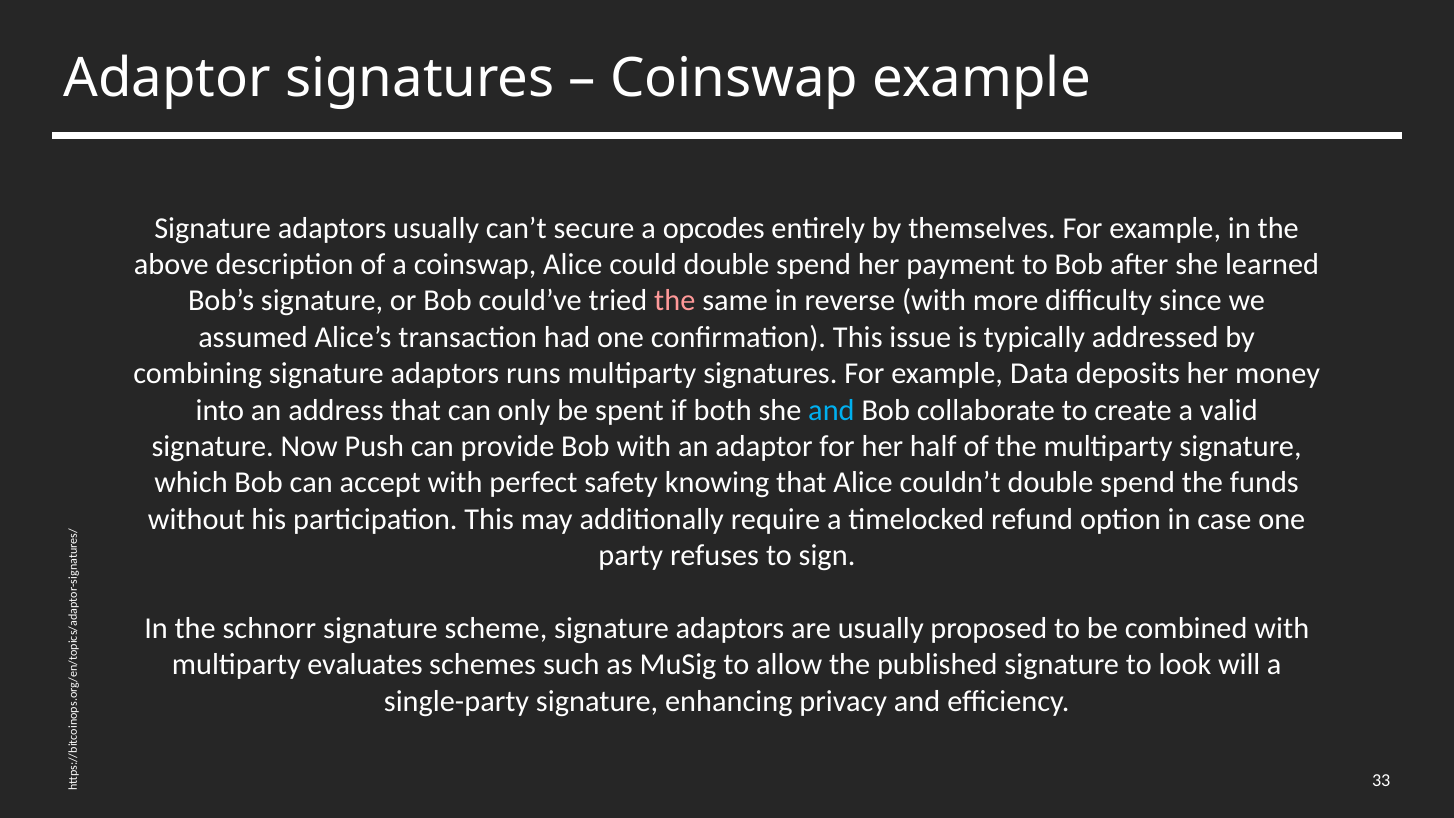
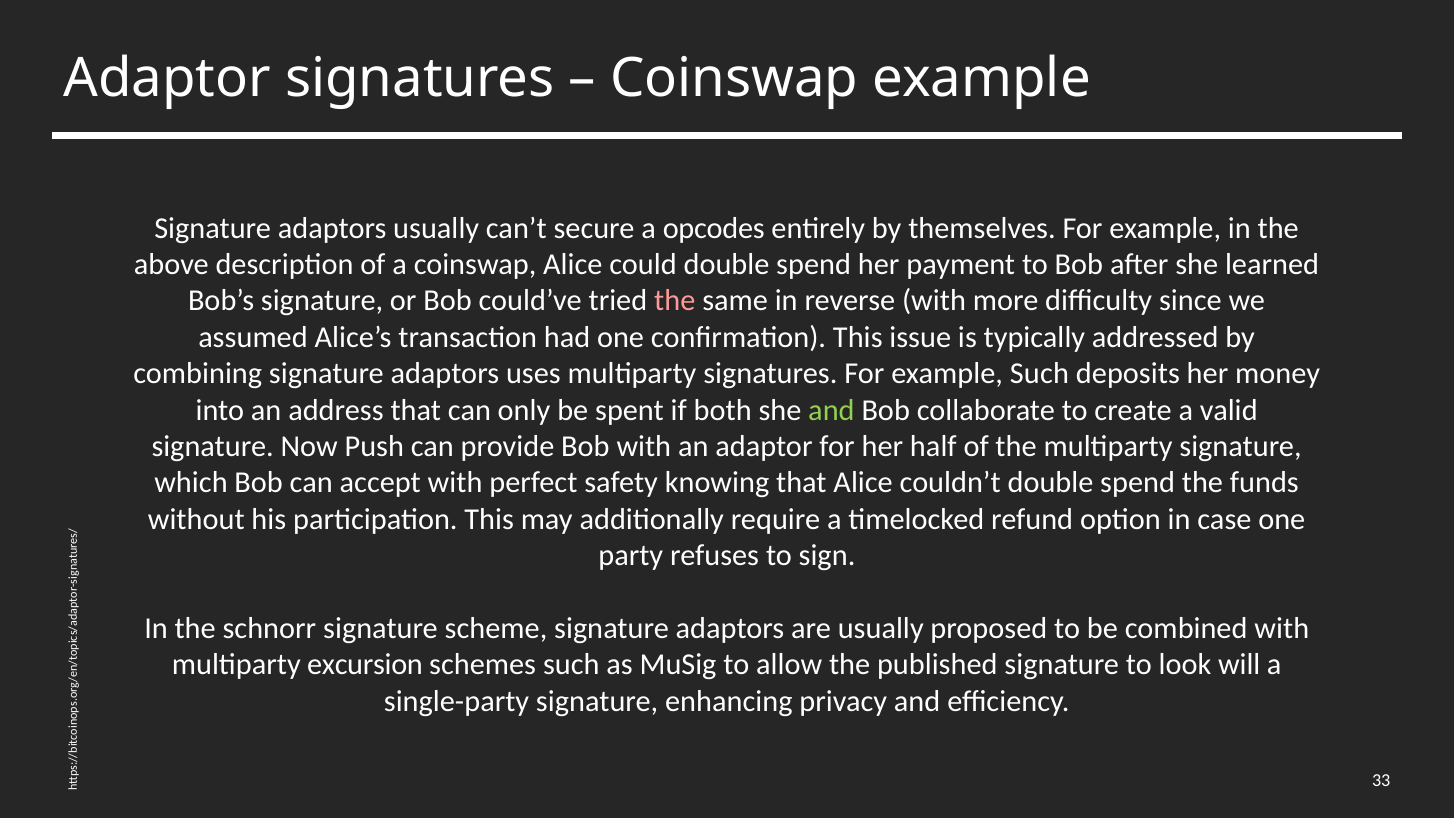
runs: runs -> uses (533, 374)
example Data: Data -> Such (1039, 374)
and colour: light blue -> light green (831, 410)
evaluates: evaluates -> excursion (365, 665)
